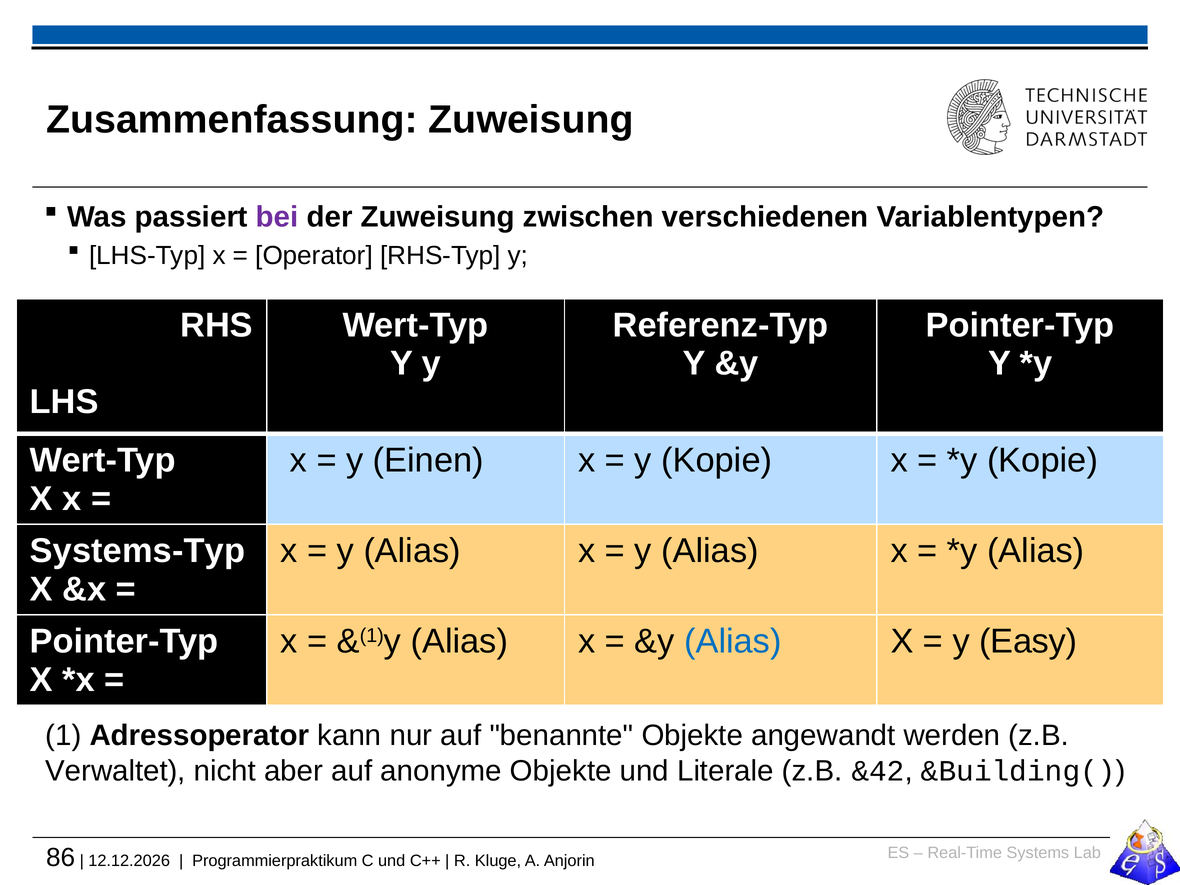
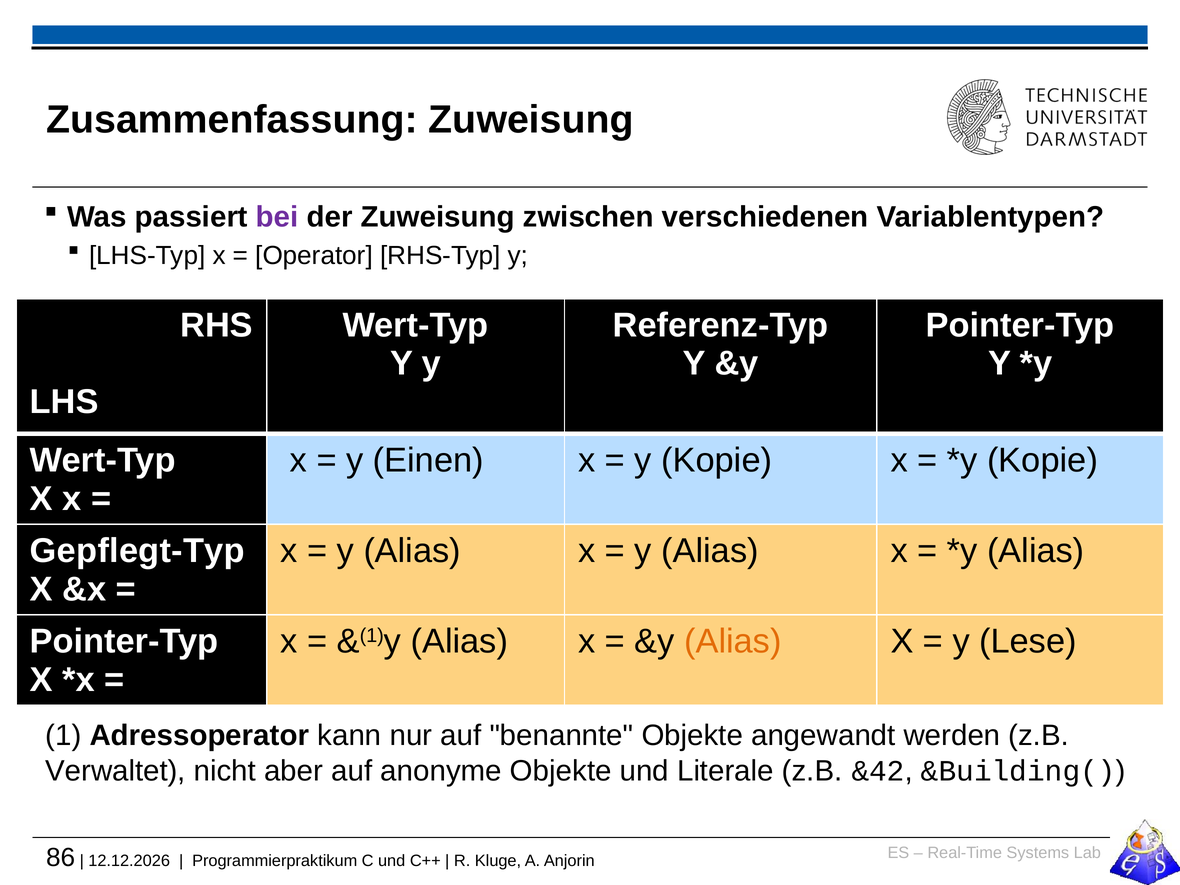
Systems-Typ: Systems-Typ -> Gepflegt-Typ (137, 551)
Alias colour: blue -> orange (733, 641)
Easy: Easy -> Lese (1028, 641)
